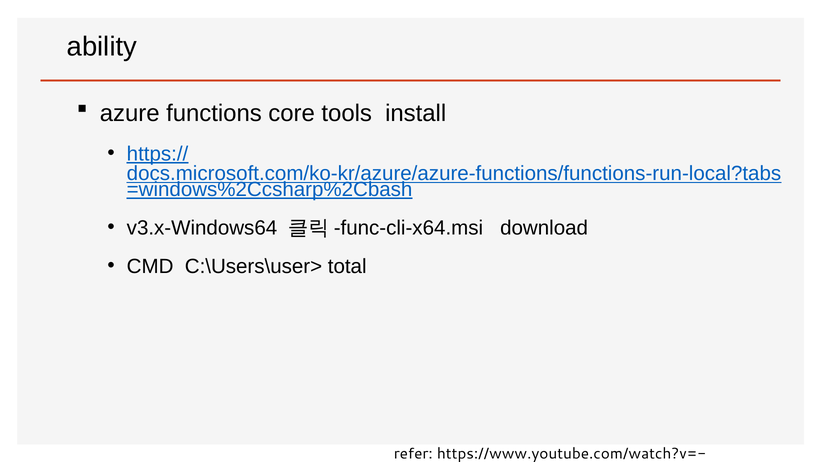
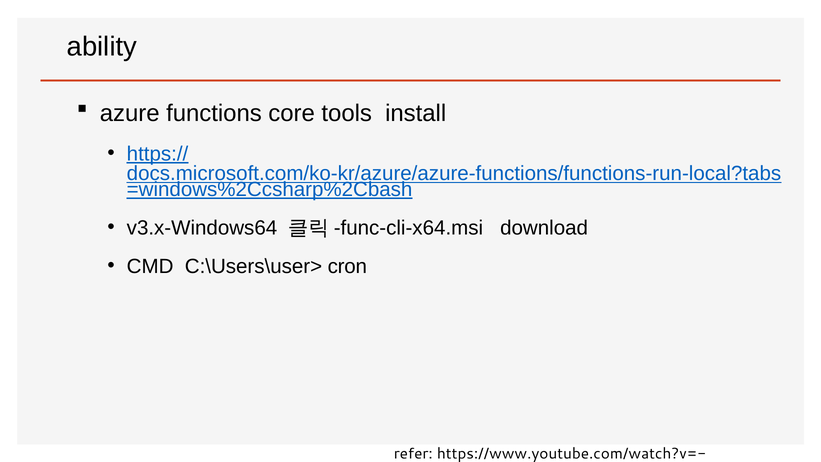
total: total -> cron (347, 266)
